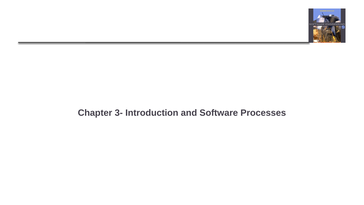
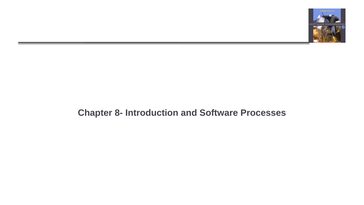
3-: 3- -> 8- (119, 113)
